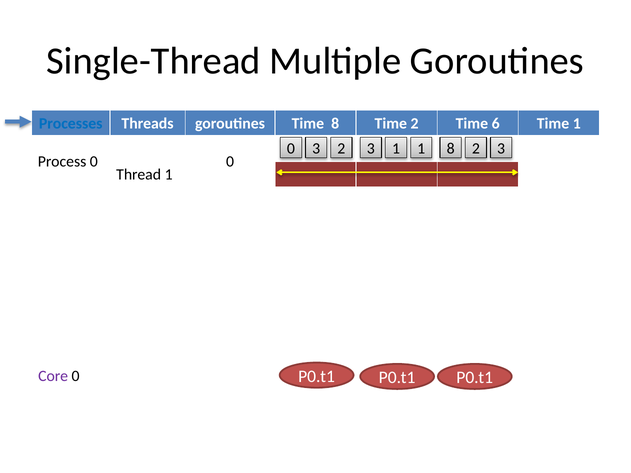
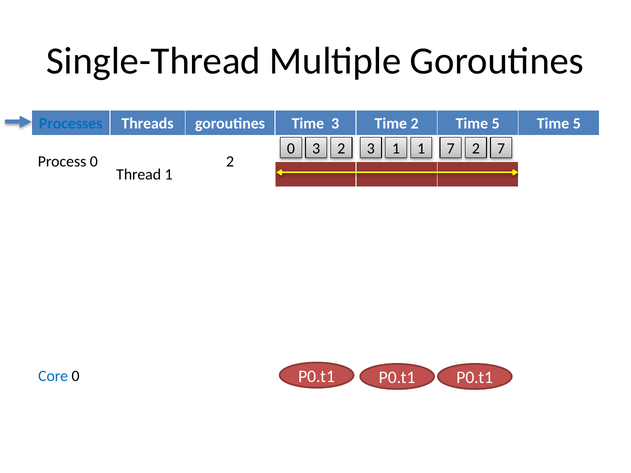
Time 8: 8 -> 3 (335, 123)
2 Time 6: 6 -> 5 (496, 123)
1: 1 -> 5 (577, 123)
1 8: 8 -> 7 (451, 149)
3: 3 -> 7 (501, 149)
Process 0 0: 0 -> 2 (230, 162)
Core colour: purple -> blue (53, 376)
